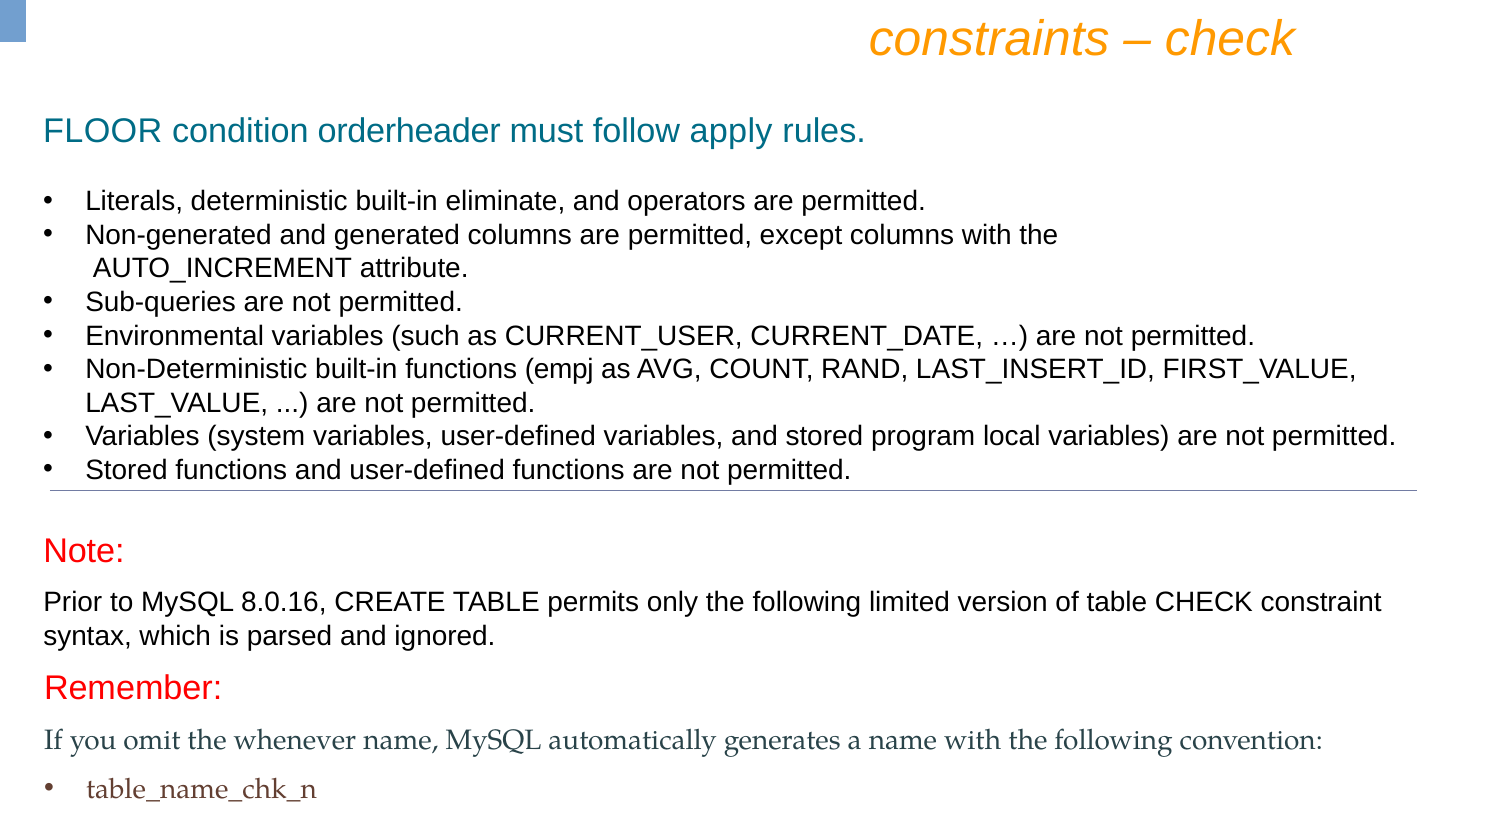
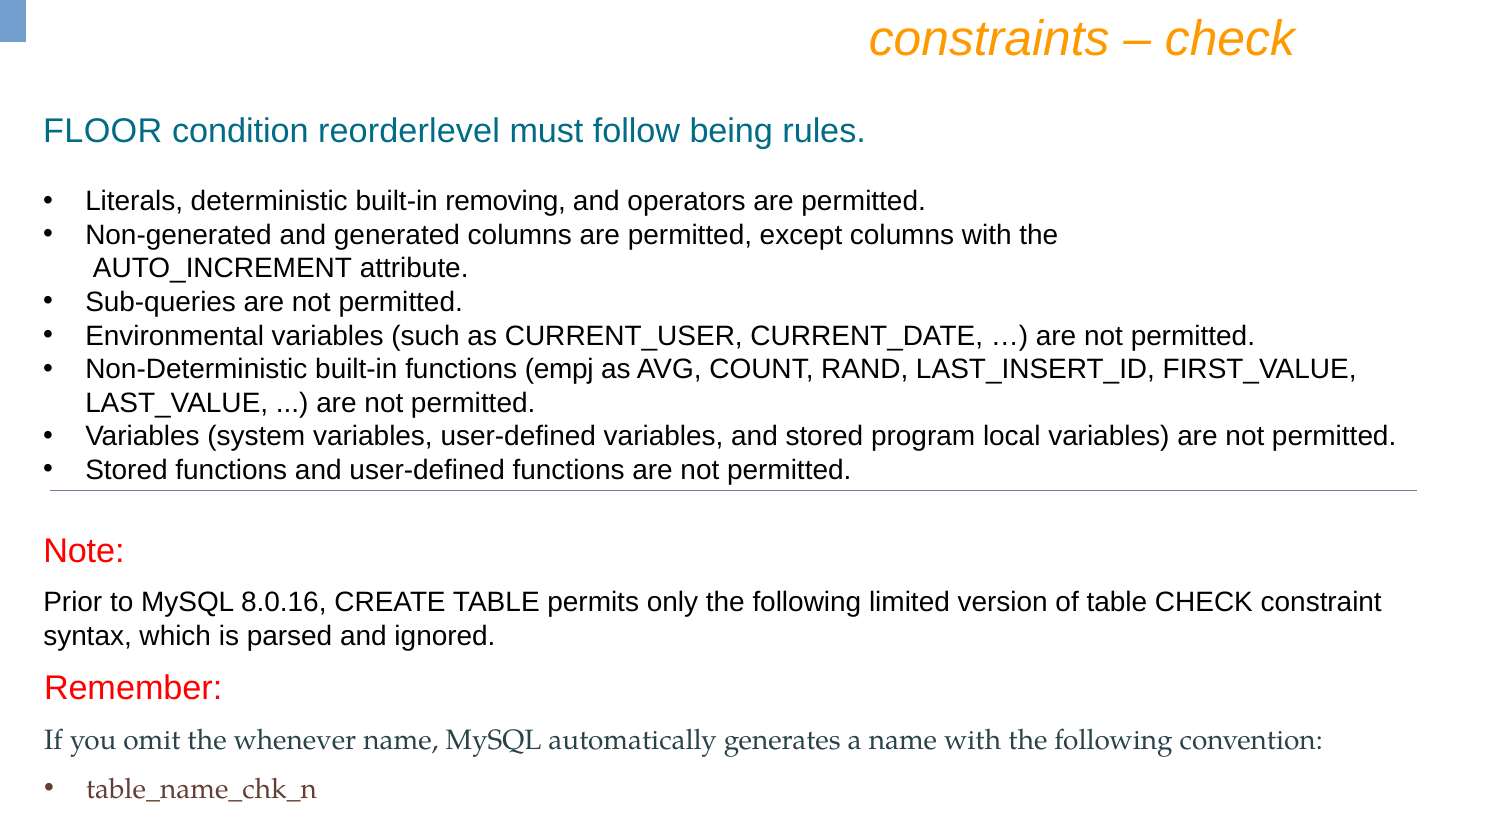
orderheader: orderheader -> reorderlevel (409, 131)
apply: apply -> being (731, 131)
eliminate: eliminate -> removing (506, 201)
